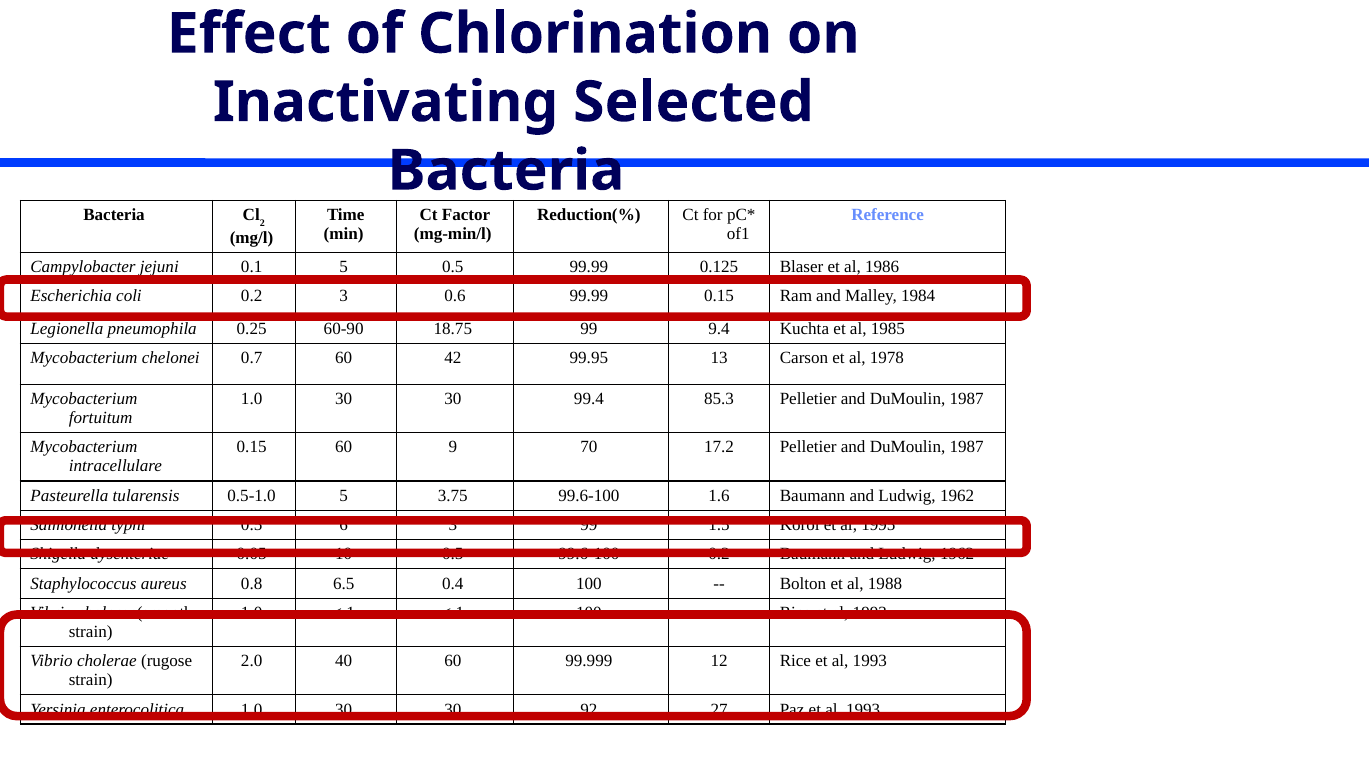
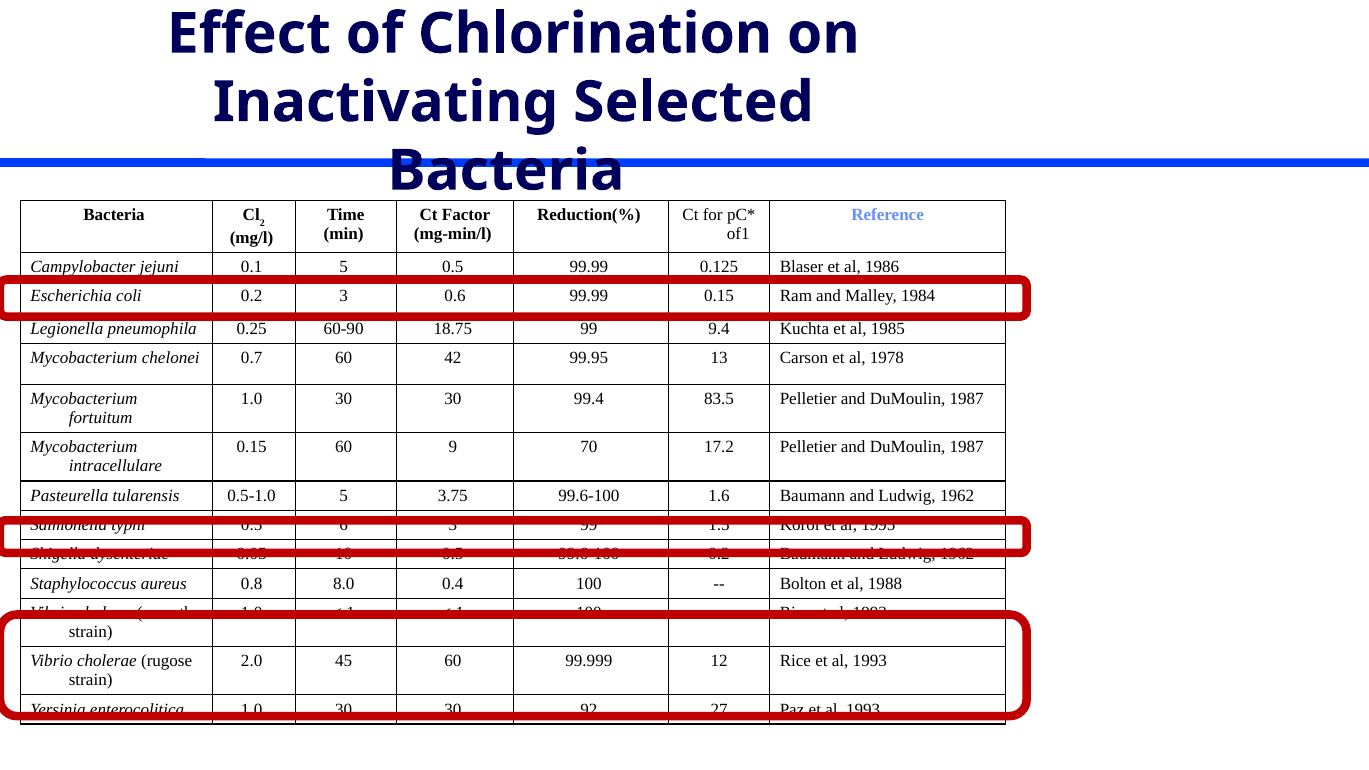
85.3: 85.3 -> 83.5 (719, 399)
6.5: 6.5 -> 8.0 (344, 584)
40: 40 -> 45 (344, 661)
